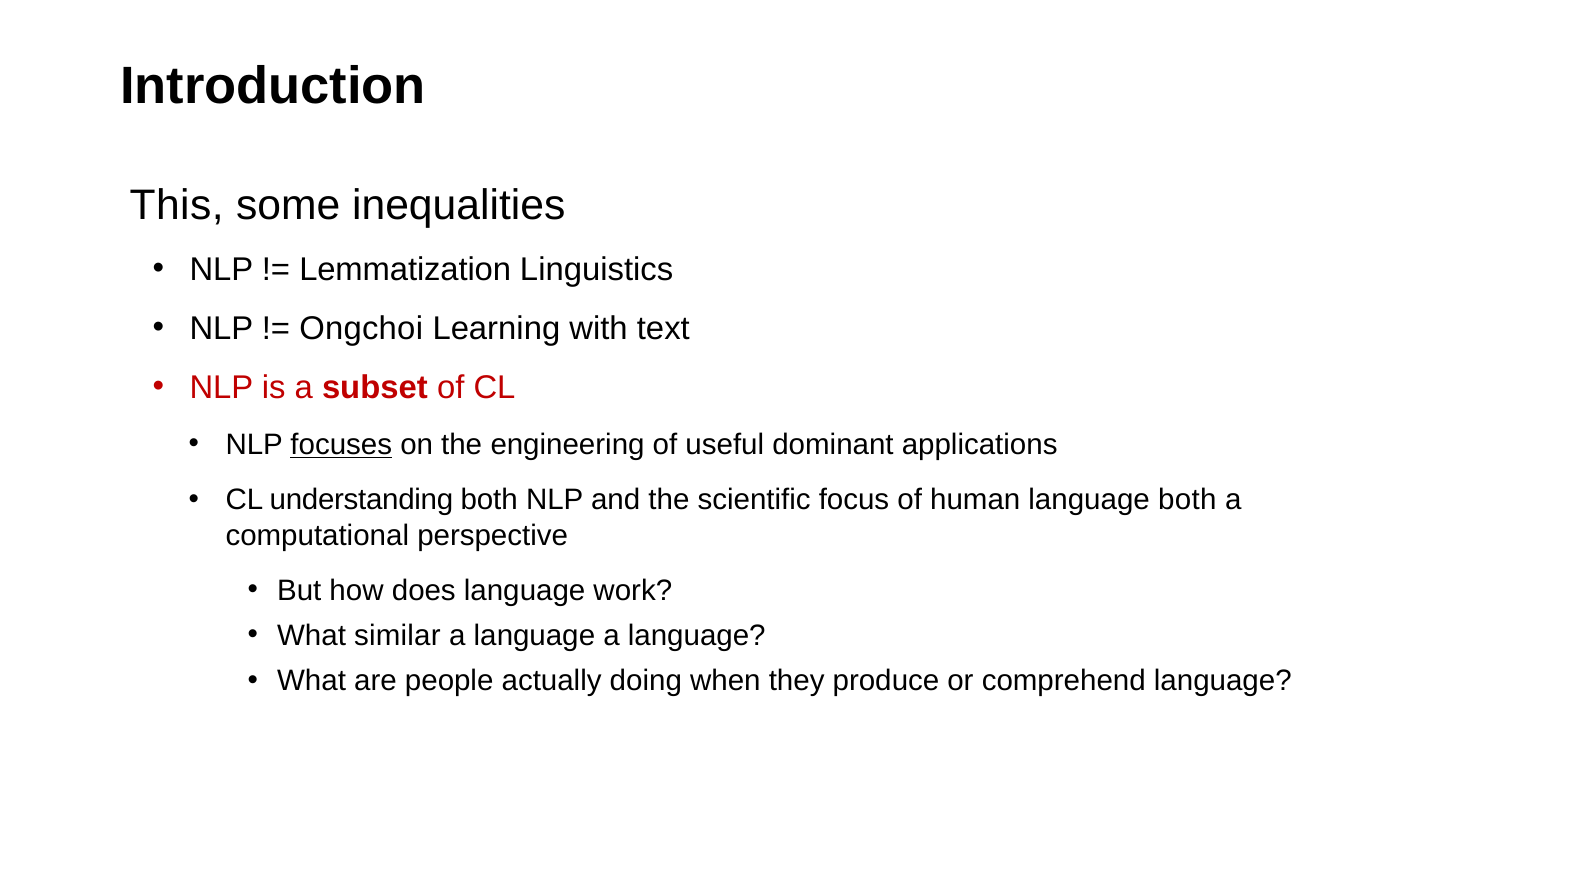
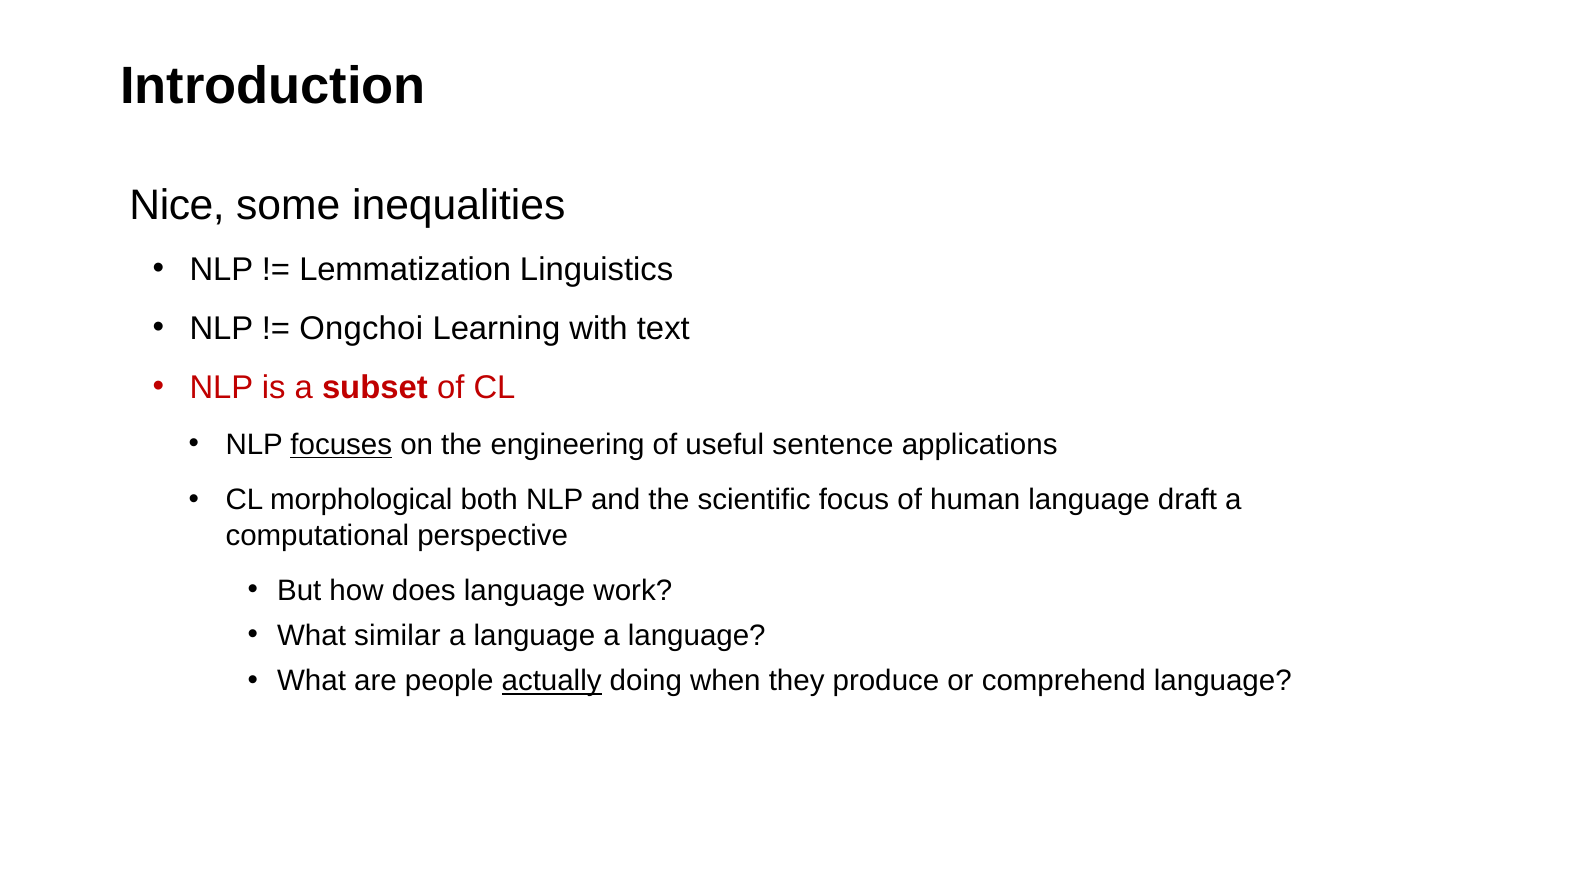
This: This -> Nice (177, 205)
dominant: dominant -> sentence (833, 444)
understanding: understanding -> morphological (361, 499)
language both: both -> draft (1187, 499)
actually underline: none -> present (552, 681)
